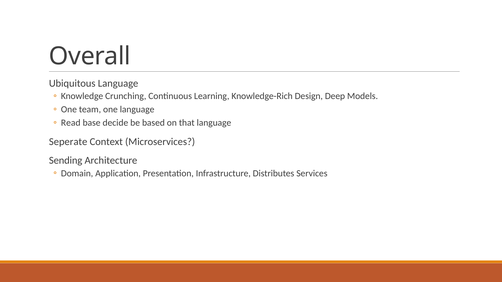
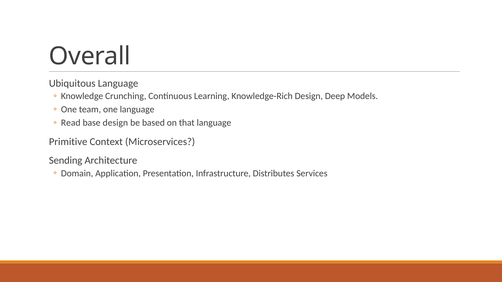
base decide: decide -> design (115, 123)
Seperate: Seperate -> Primitive (68, 142)
